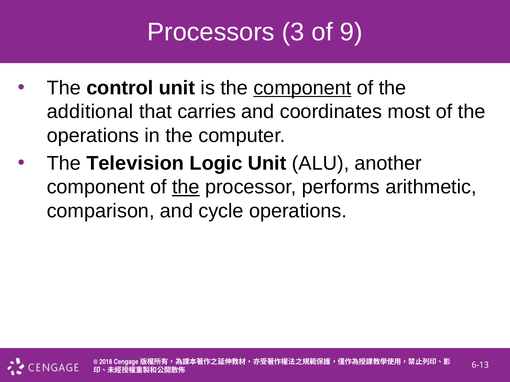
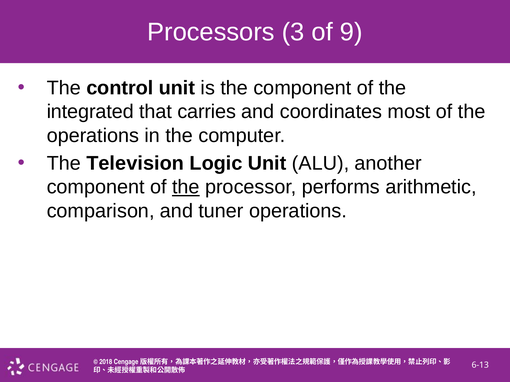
component underline: present -> none (302, 88)
additional: additional -> integrated (90, 112)
cycle: cycle -> tuner (221, 211)
